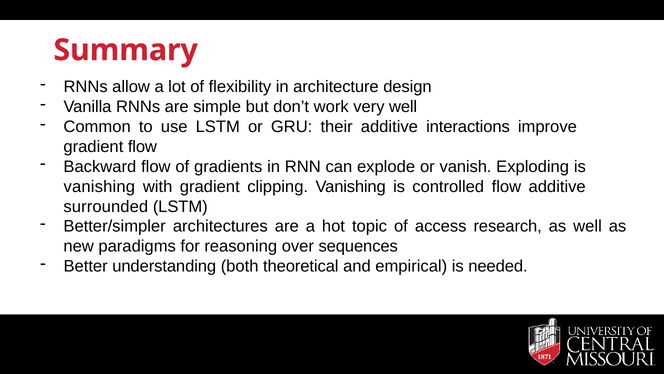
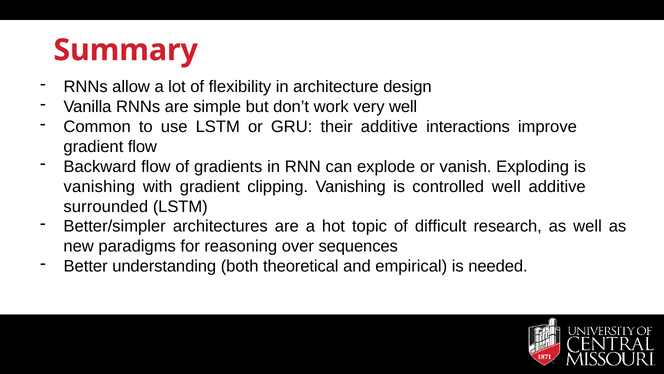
controlled flow: flow -> well (506, 186)
access: access -> difficult (441, 226)
